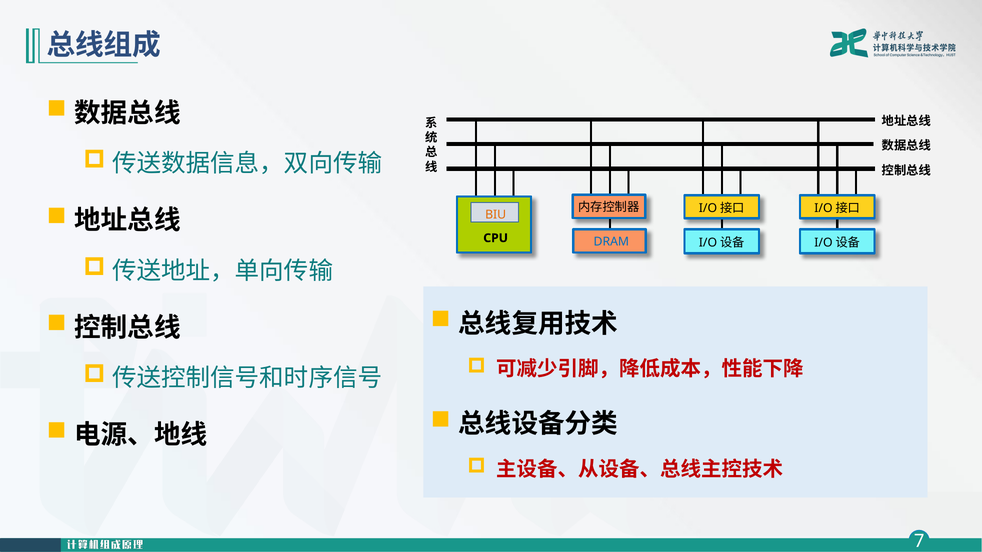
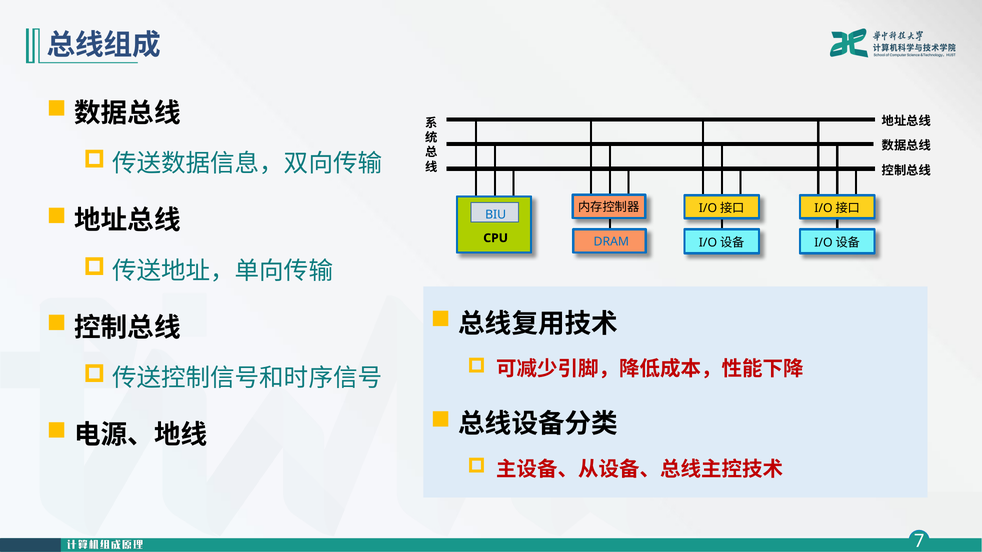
BIU colour: orange -> blue (496, 215)
